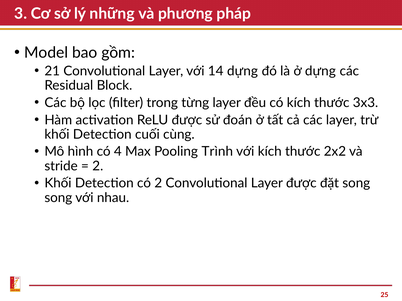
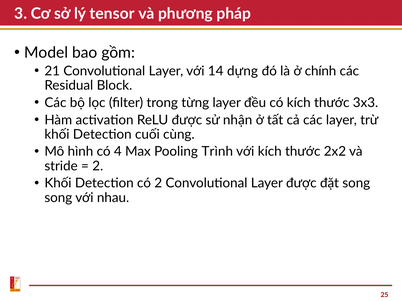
những: những -> tensor (112, 14)
ở dựng: dựng -> chính (321, 71)
đoán: đoán -> nhận (238, 120)
